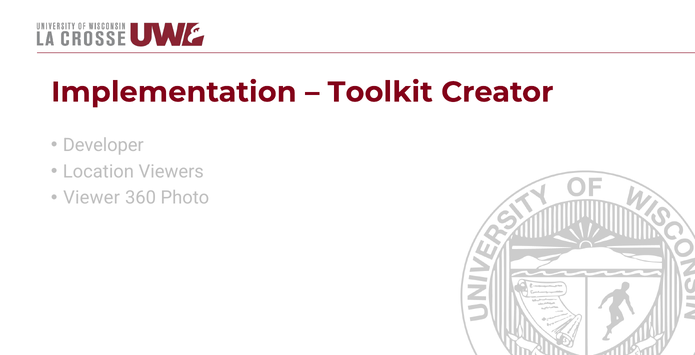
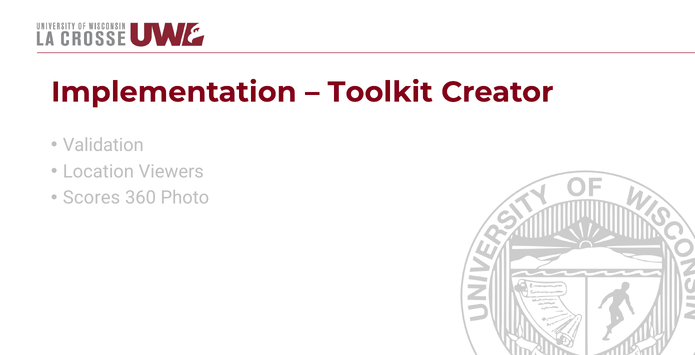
Developer: Developer -> Validation (103, 145)
Viewer: Viewer -> Scores (92, 198)
